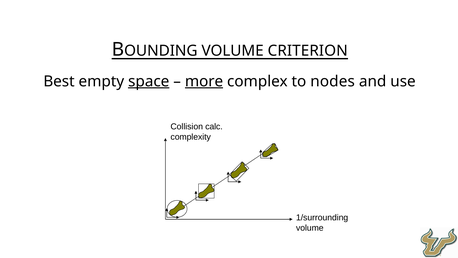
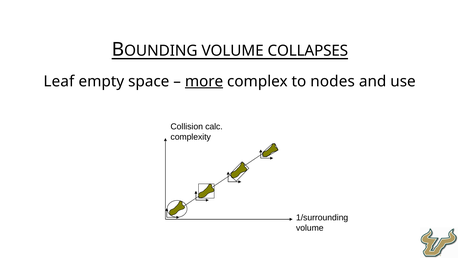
CRITERION: CRITERION -> COLLAPSES (308, 51)
Best: Best -> Leaf (59, 81)
space underline: present -> none (149, 81)
